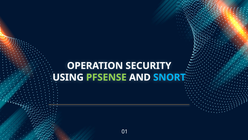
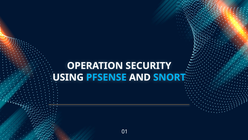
PFSENSE colour: light green -> light blue (106, 77)
